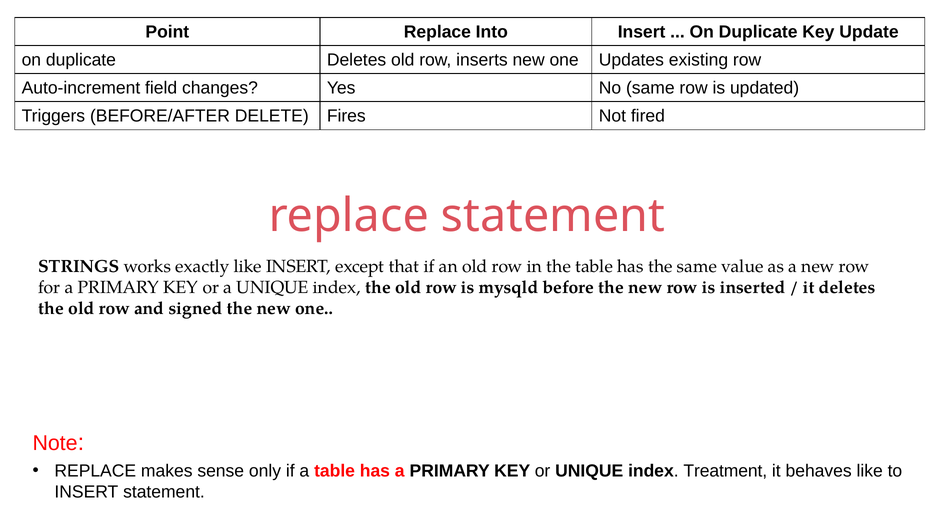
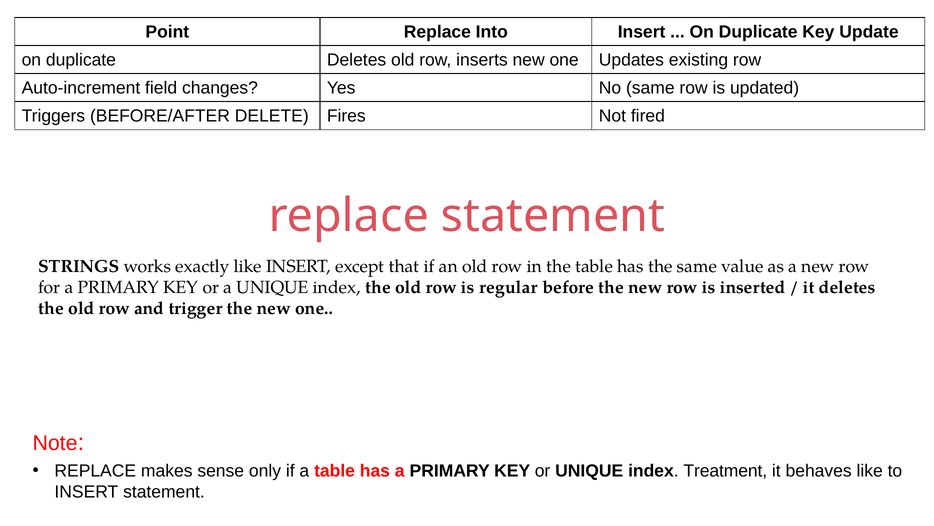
mysqld: mysqld -> regular (508, 287)
signed: signed -> trigger (195, 308)
